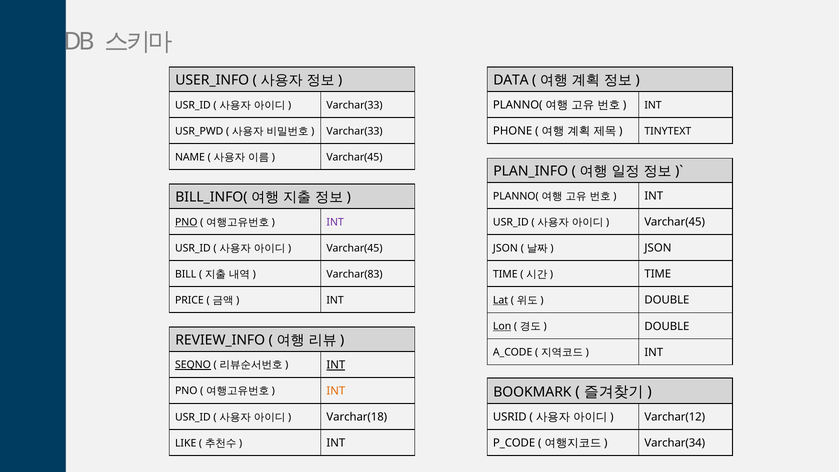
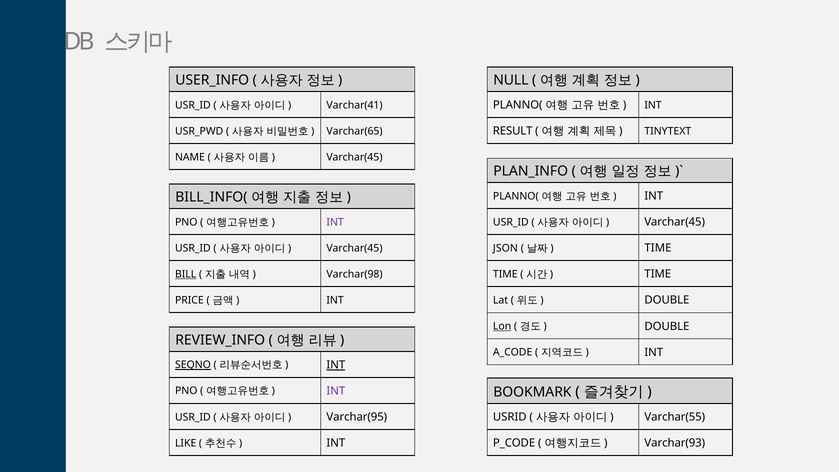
DATA: DATA -> NULL (511, 80)
Varchar(33: Varchar(33 -> Varchar(41 (355, 105)
PHONE: PHONE -> RESULT (513, 131)
Varchar(33: Varchar(33 -> Varchar(65 (355, 131)
PNO underline: present -> none (186, 222)
JSON: JSON -> TIME (658, 248)
BILL underline: none -> present (186, 274)
Varchar(83: Varchar(83 -> Varchar(98 (355, 274)
Lat underline: present -> none (501, 300)
INT colour: orange -> purple (336, 391)
Varchar(12: Varchar(12 -> Varchar(55 (675, 417)
Varchar(18: Varchar(18 -> Varchar(95 (357, 417)
Varchar(34: Varchar(34 -> Varchar(93 (675, 443)
